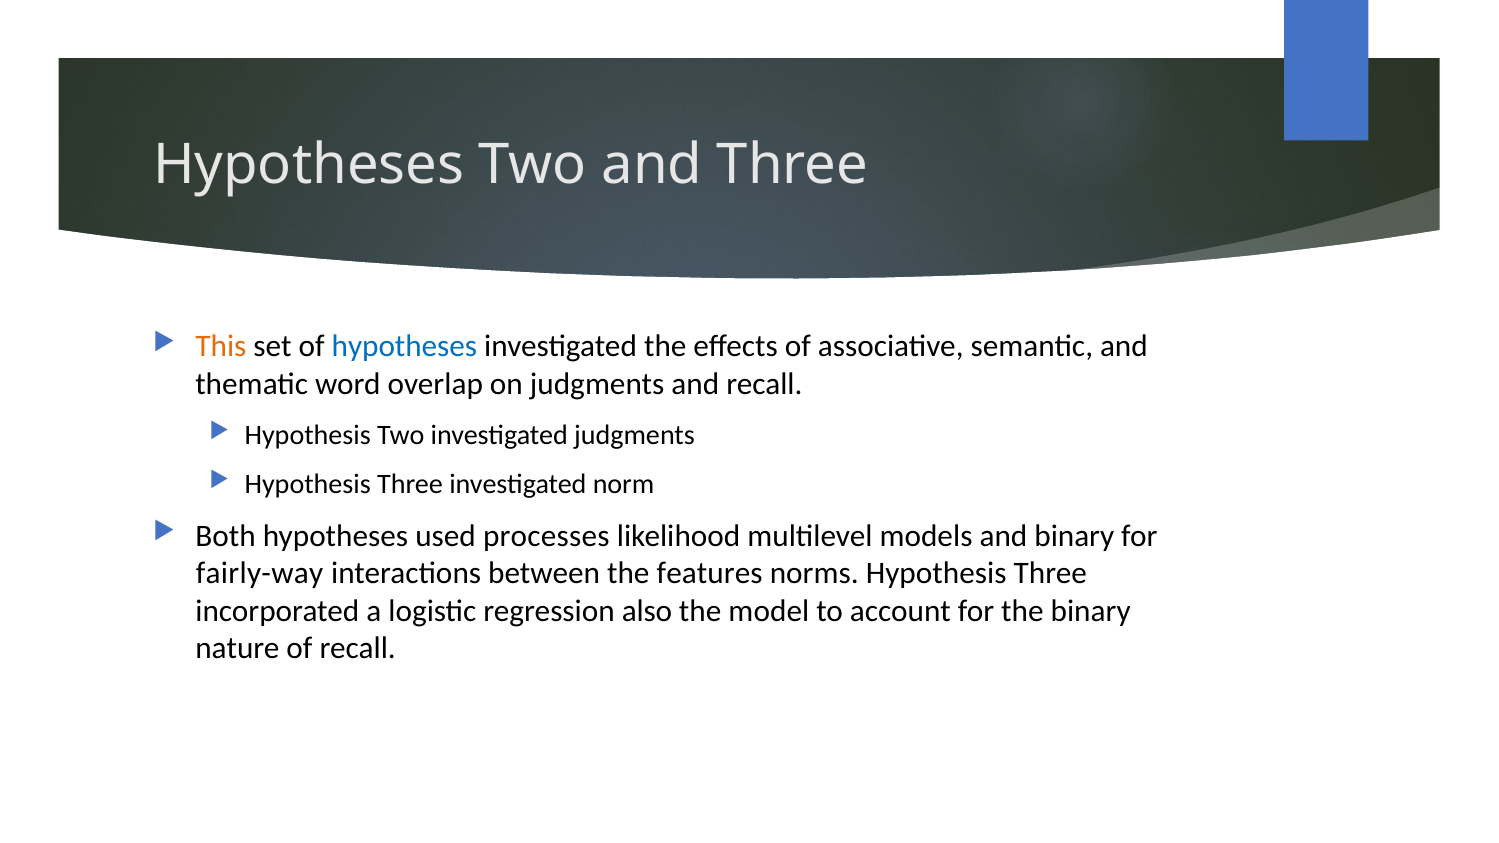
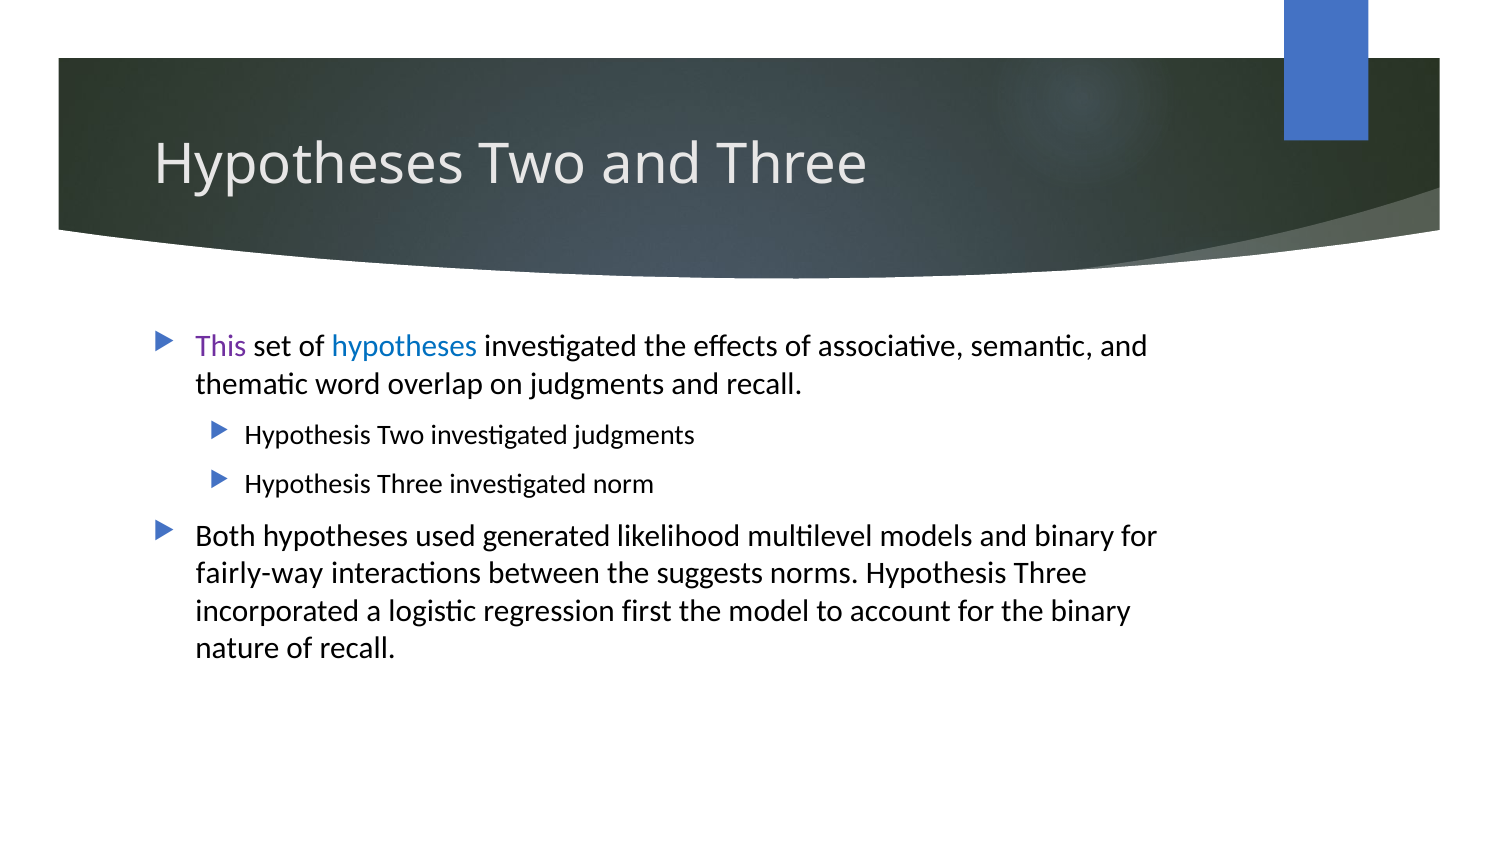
This colour: orange -> purple (221, 347)
processes: processes -> generated (547, 536)
features: features -> suggests (710, 573)
also: also -> first (647, 611)
